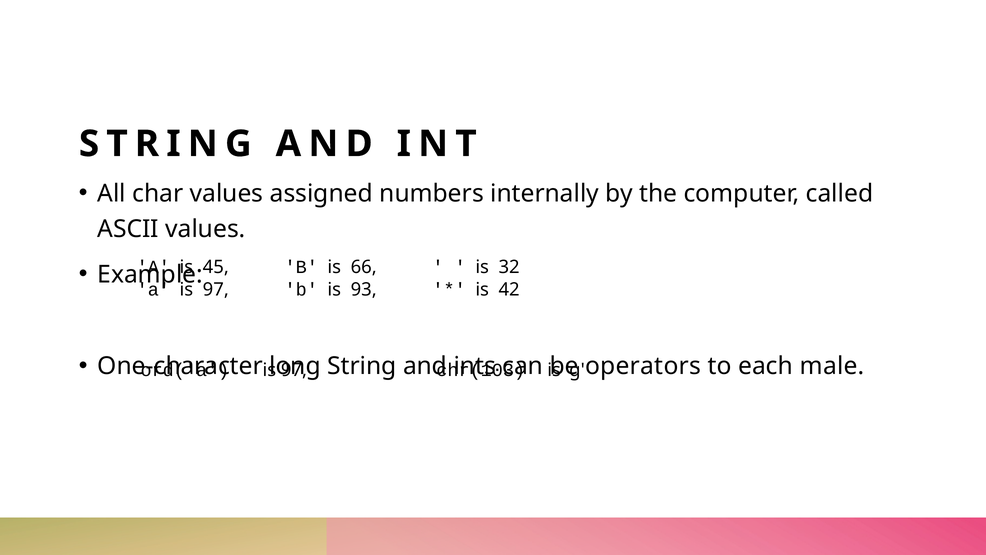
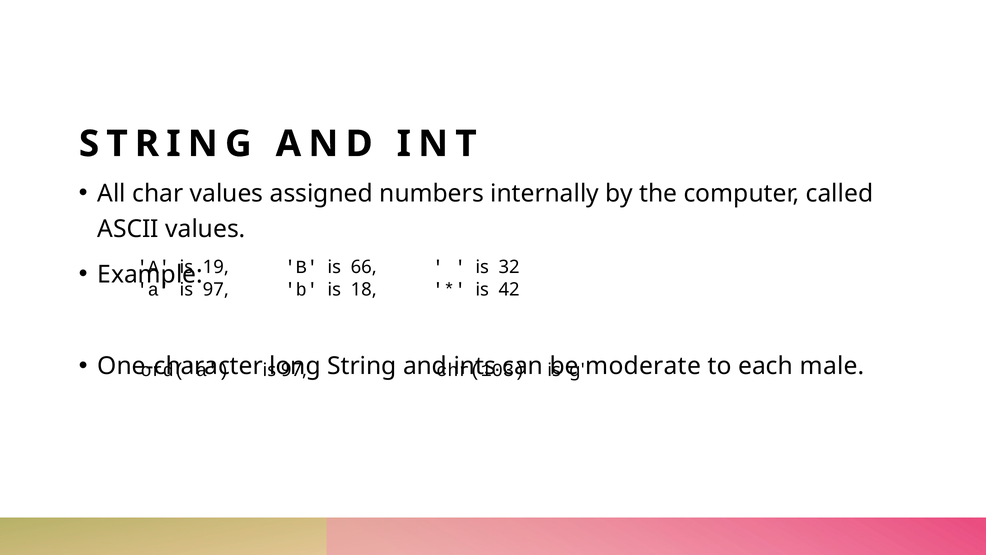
45: 45 -> 19 (216, 267)
93: 93 -> 18 (364, 289)
operators: operators -> moderate (643, 366)
